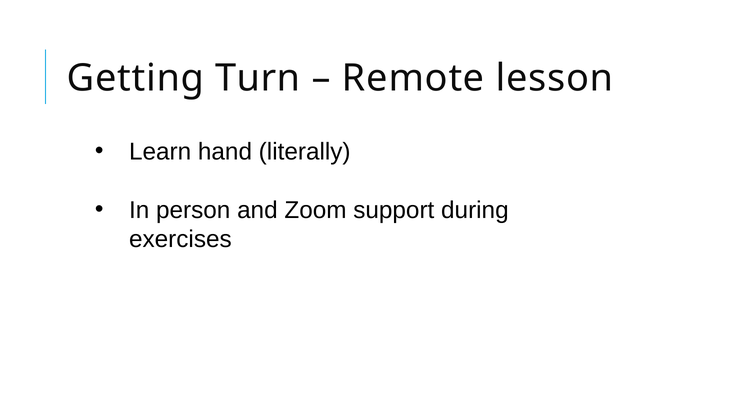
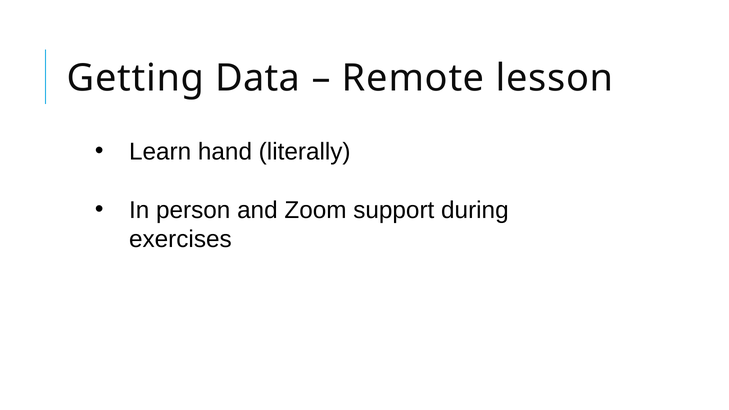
Turn: Turn -> Data (258, 78)
